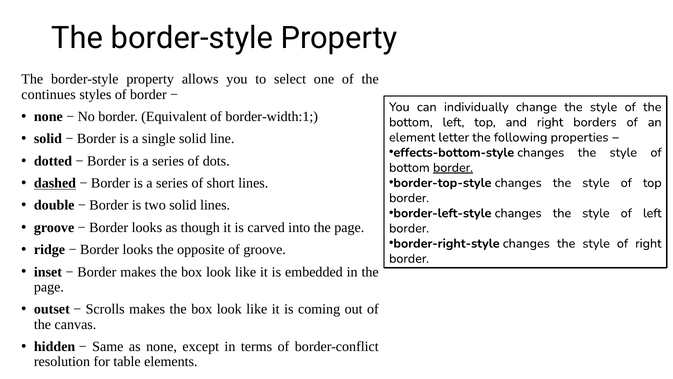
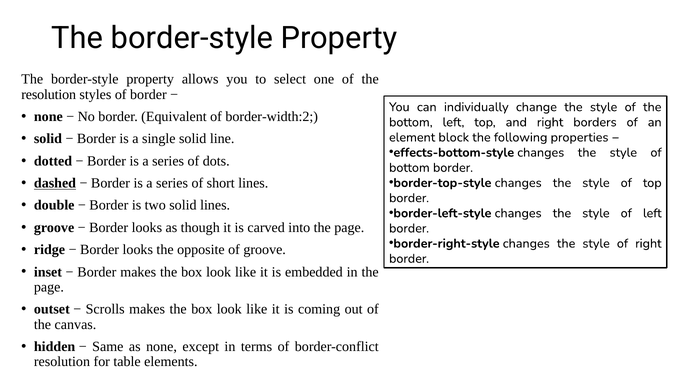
continues: continues -> resolution (49, 94)
border-width:1: border-width:1 -> border-width:2 (272, 116)
letter: letter -> block (454, 137)
border underline: present -> none (453, 167)
